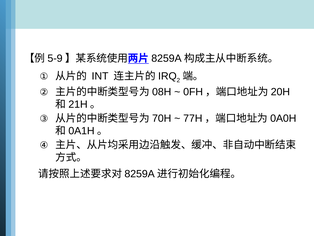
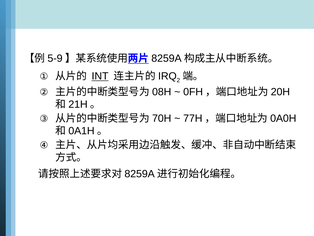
INT underline: none -> present (100, 76)
